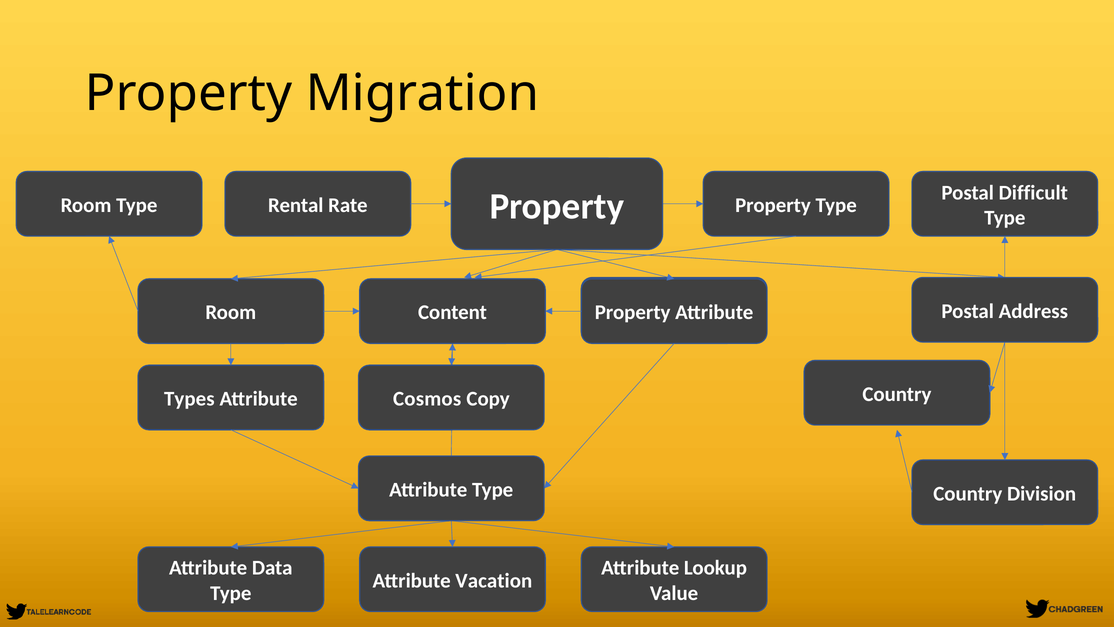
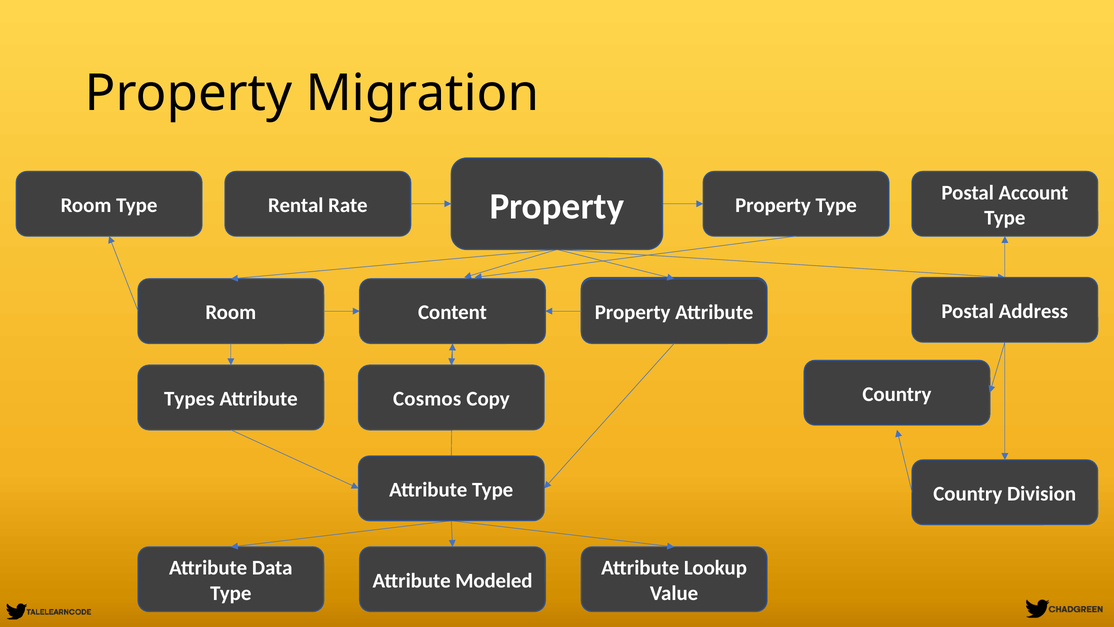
Difficult: Difficult -> Account (1033, 193)
Vacation: Vacation -> Modeled (494, 580)
